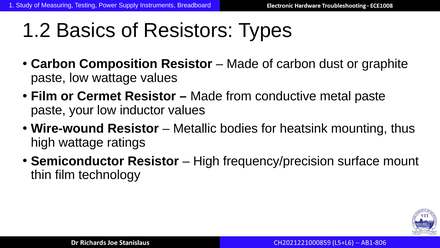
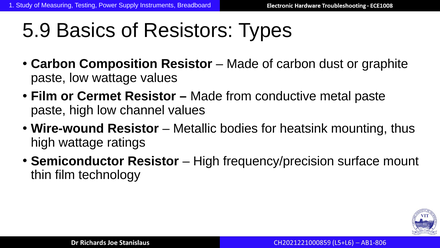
1.2: 1.2 -> 5.9 (37, 30)
paste your: your -> high (81, 110)
inductor: inductor -> channel (142, 110)
